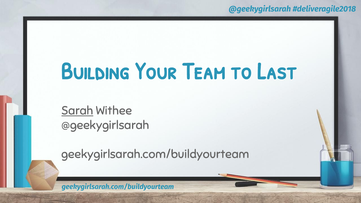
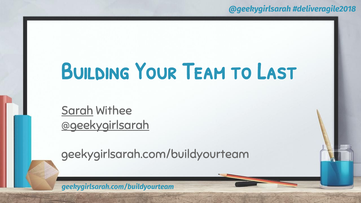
@geekygirlsarah underline: none -> present (105, 125)
